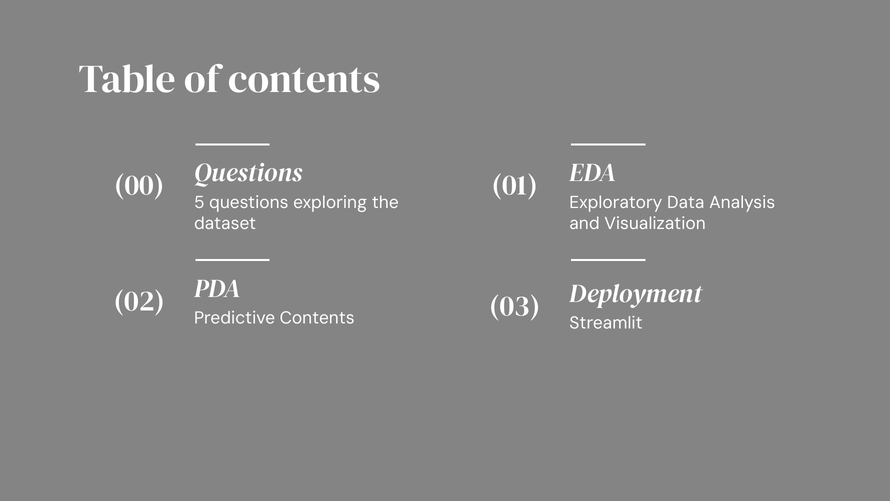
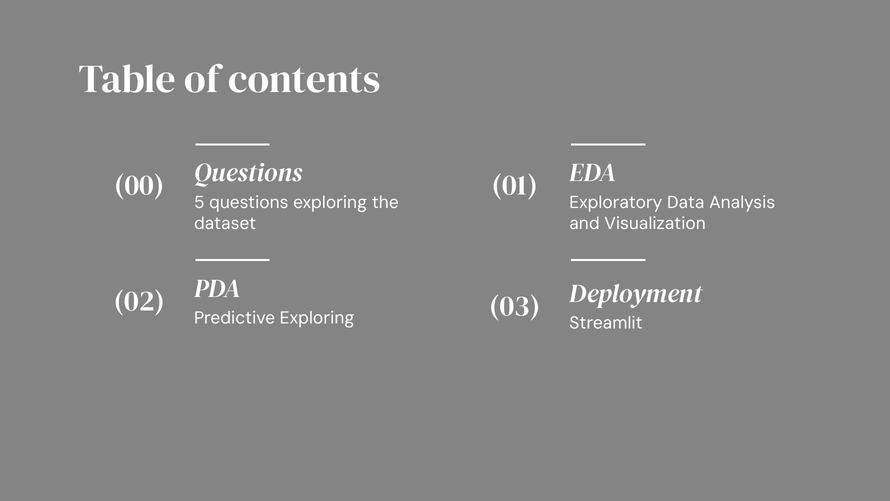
Predictive Contents: Contents -> Exploring (317, 318)
